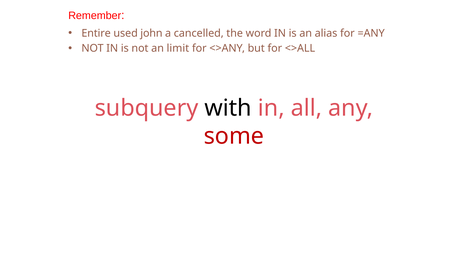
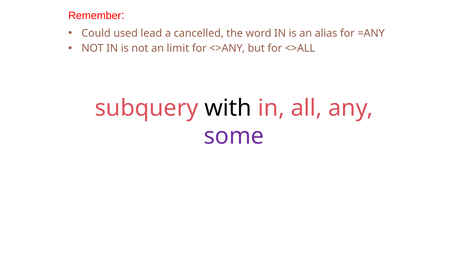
Entire: Entire -> Could (96, 33)
john: john -> lead (151, 33)
some colour: red -> purple (234, 136)
